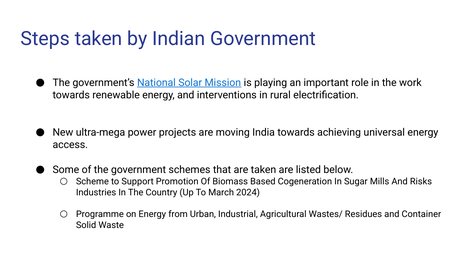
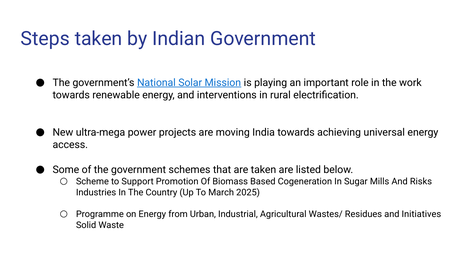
2024: 2024 -> 2025 (248, 193)
Container: Container -> Initiatives (421, 214)
